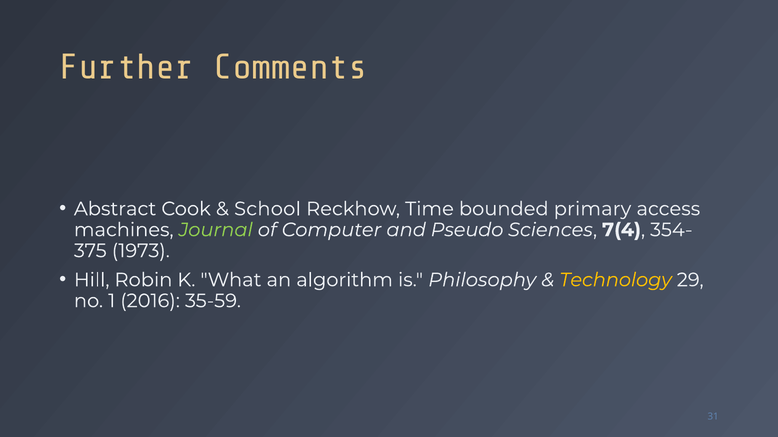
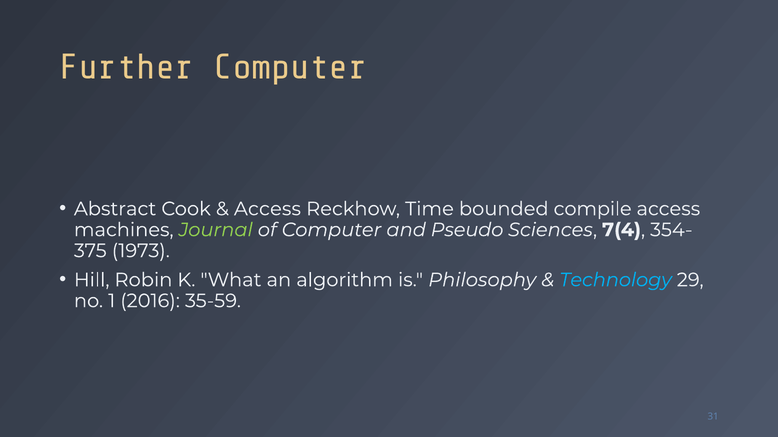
Further Comments: Comments -> Computer (290, 67)
School: School -> Access (267, 209)
primary: primary -> compile (593, 209)
Technology colour: yellow -> light blue (616, 280)
